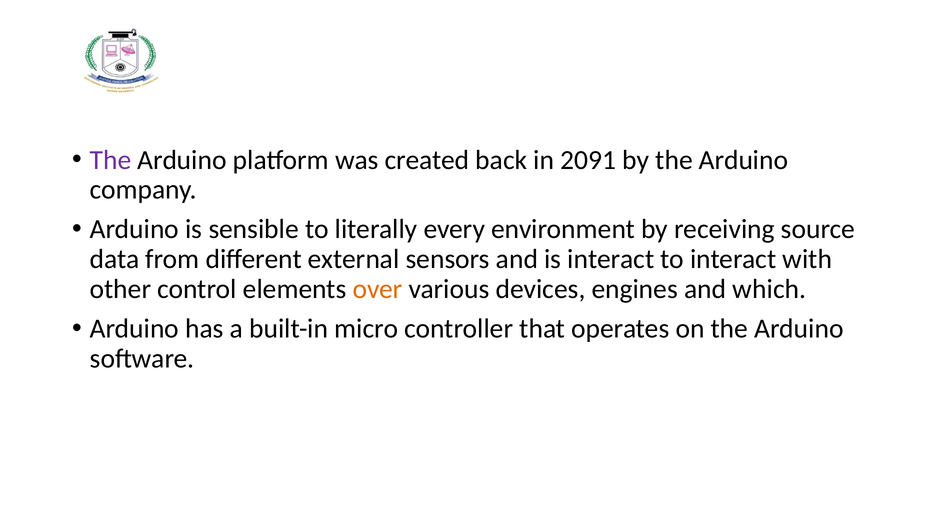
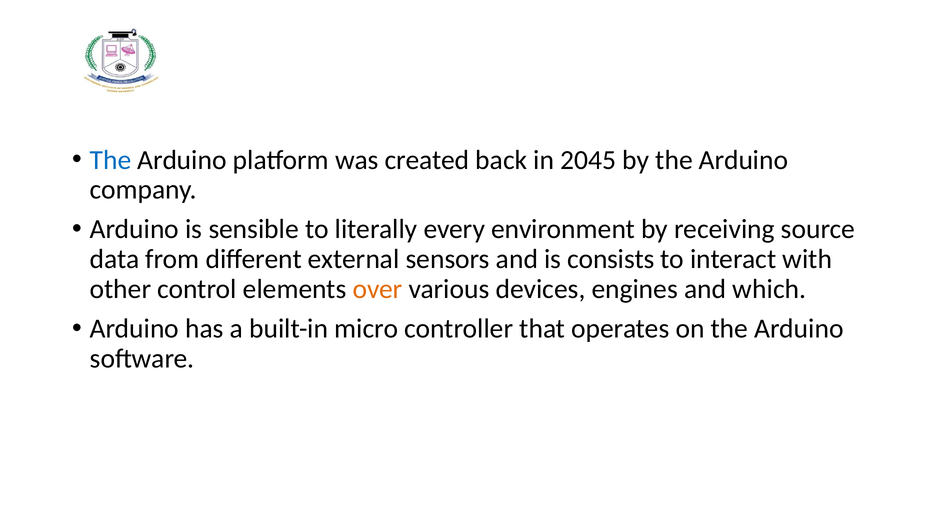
The colour: purple -> blue (111, 160)
2091: 2091 -> 2045 (588, 160)
is interact: interact -> consists (611, 259)
